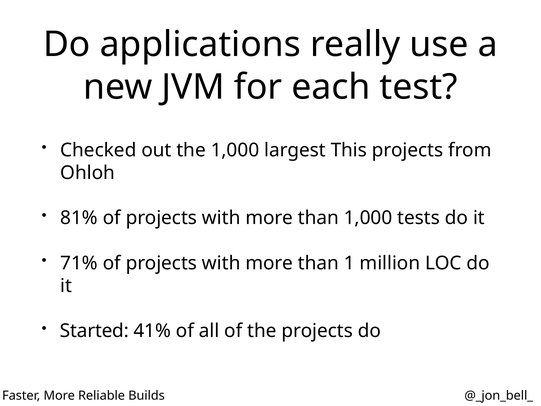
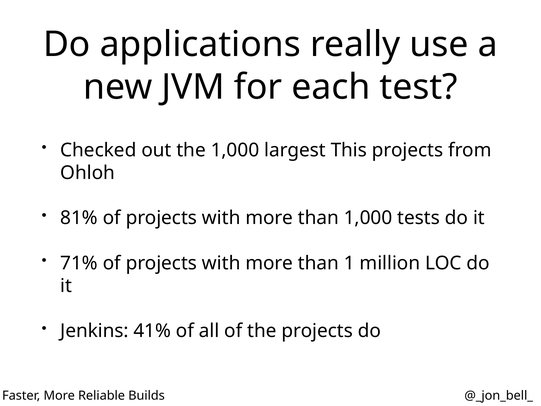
Started: Started -> Jenkins (94, 331)
